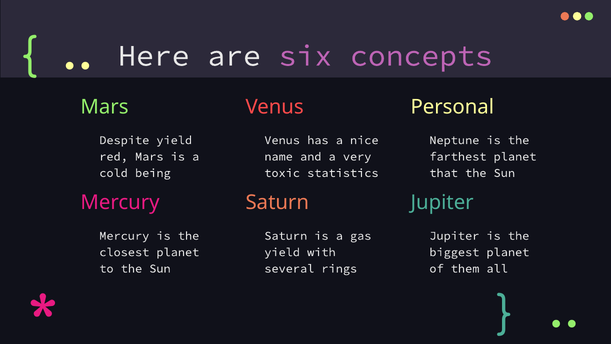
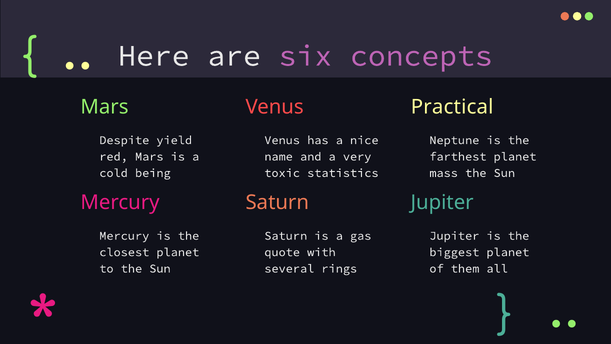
Personal: Personal -> Practical (452, 107)
that: that -> mass (444, 173)
yield: yield -> quote (282, 252)
